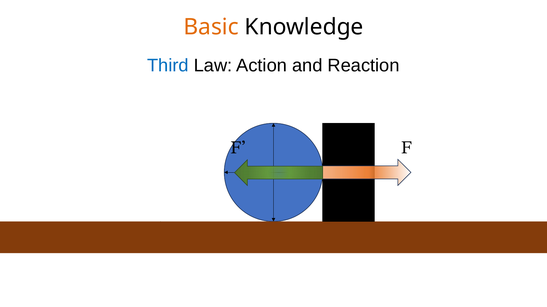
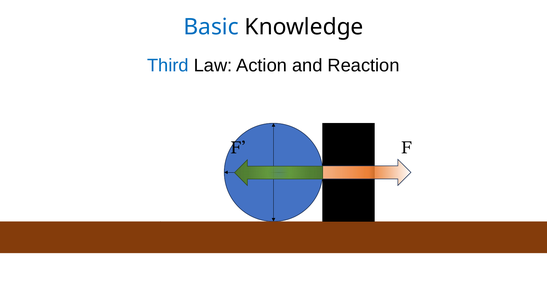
Basic colour: orange -> blue (211, 27)
